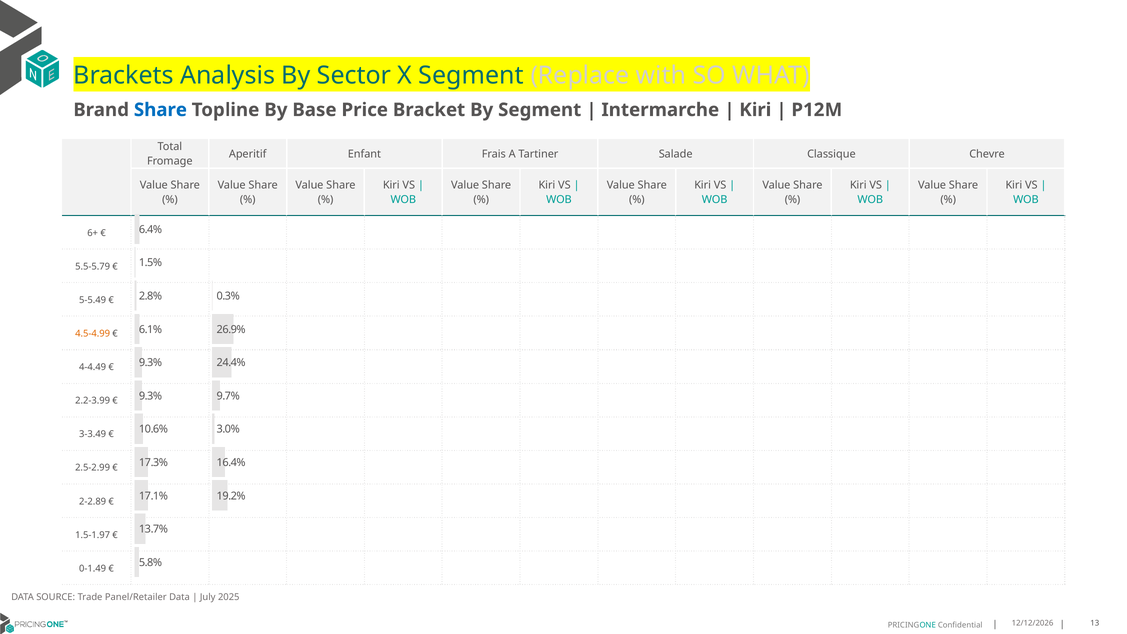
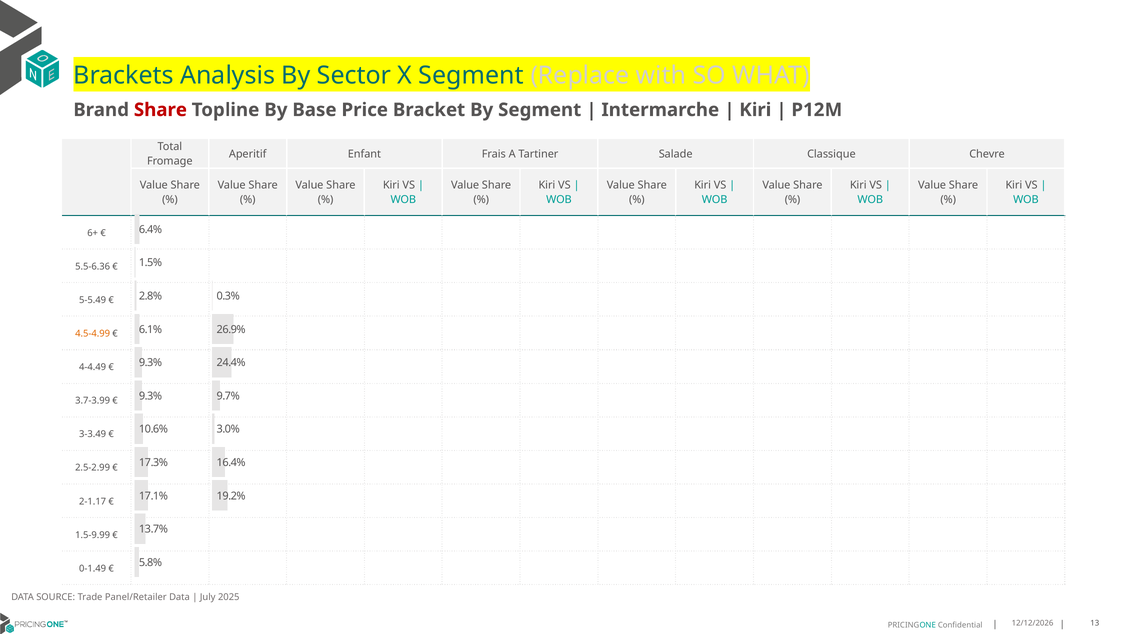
Share colour: blue -> red (160, 110)
5.5-5.79: 5.5-5.79 -> 5.5-6.36 (93, 267)
2.2-3.99: 2.2-3.99 -> 3.7-3.99 (93, 401)
2-2.89: 2-2.89 -> 2-1.17 (93, 501)
1.5-1.97: 1.5-1.97 -> 1.5-9.99 (93, 535)
